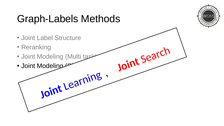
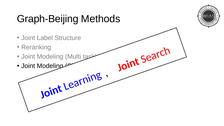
Graph-Labels: Graph-Labels -> Graph-Beijing (48, 19)
